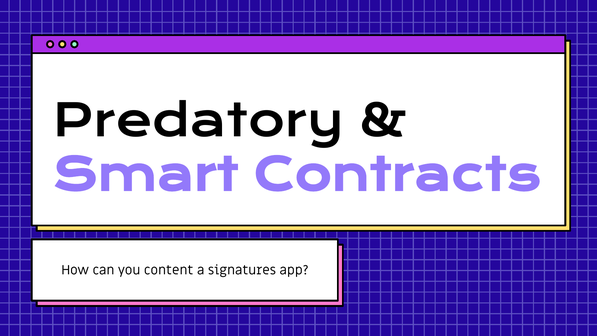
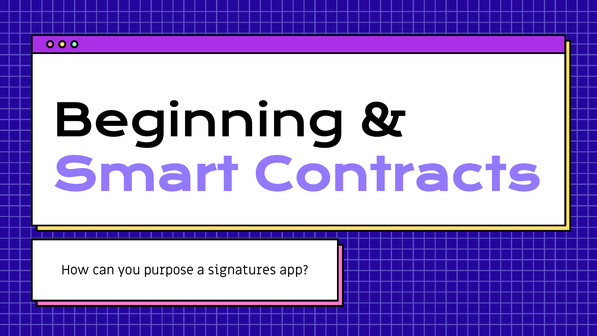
Predatory: Predatory -> Beginning (199, 122)
content: content -> purpose (169, 270)
